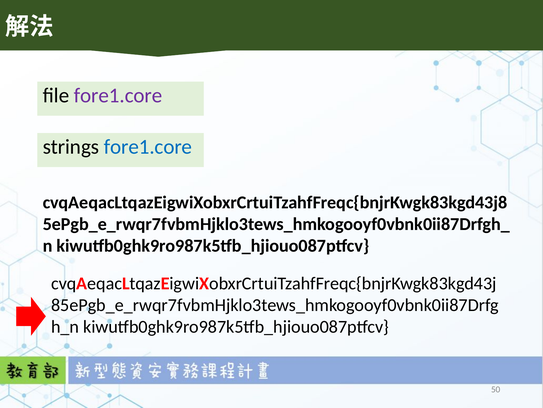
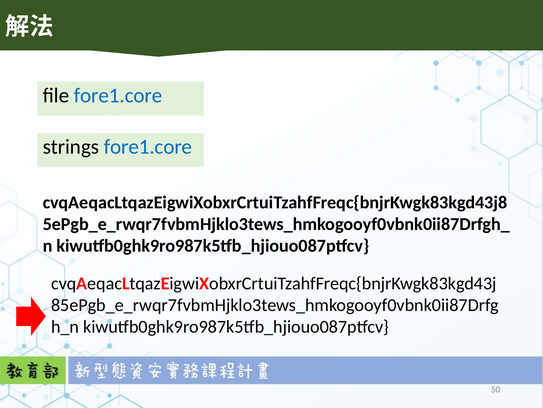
fore1.core colour: purple -> blue (118, 95)
